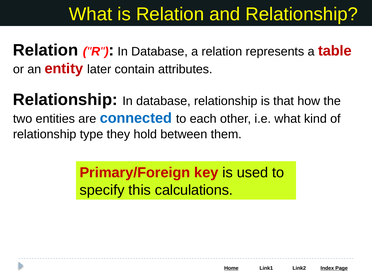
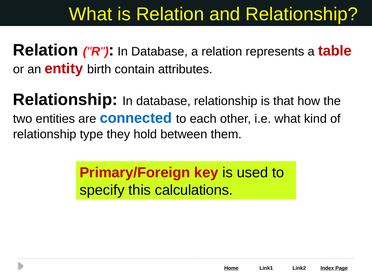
later: later -> birth (99, 69)
